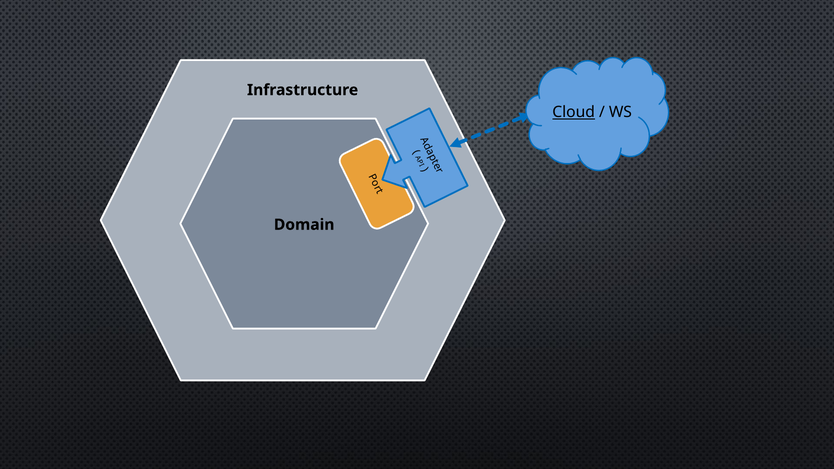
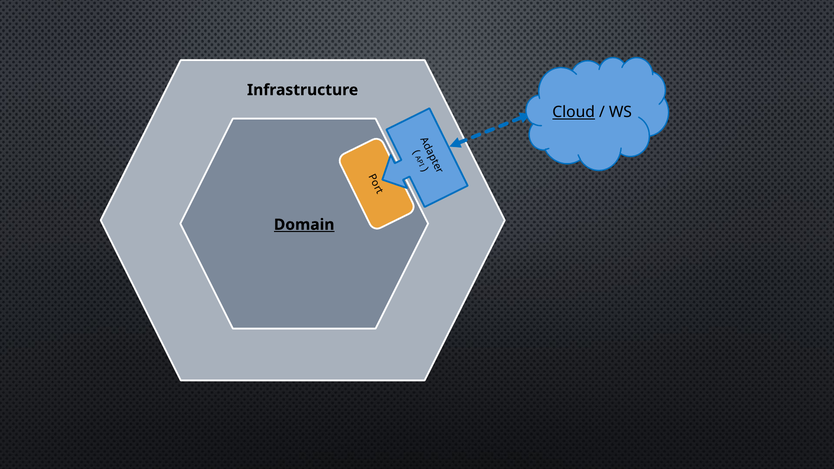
Domain underline: none -> present (304, 225)
